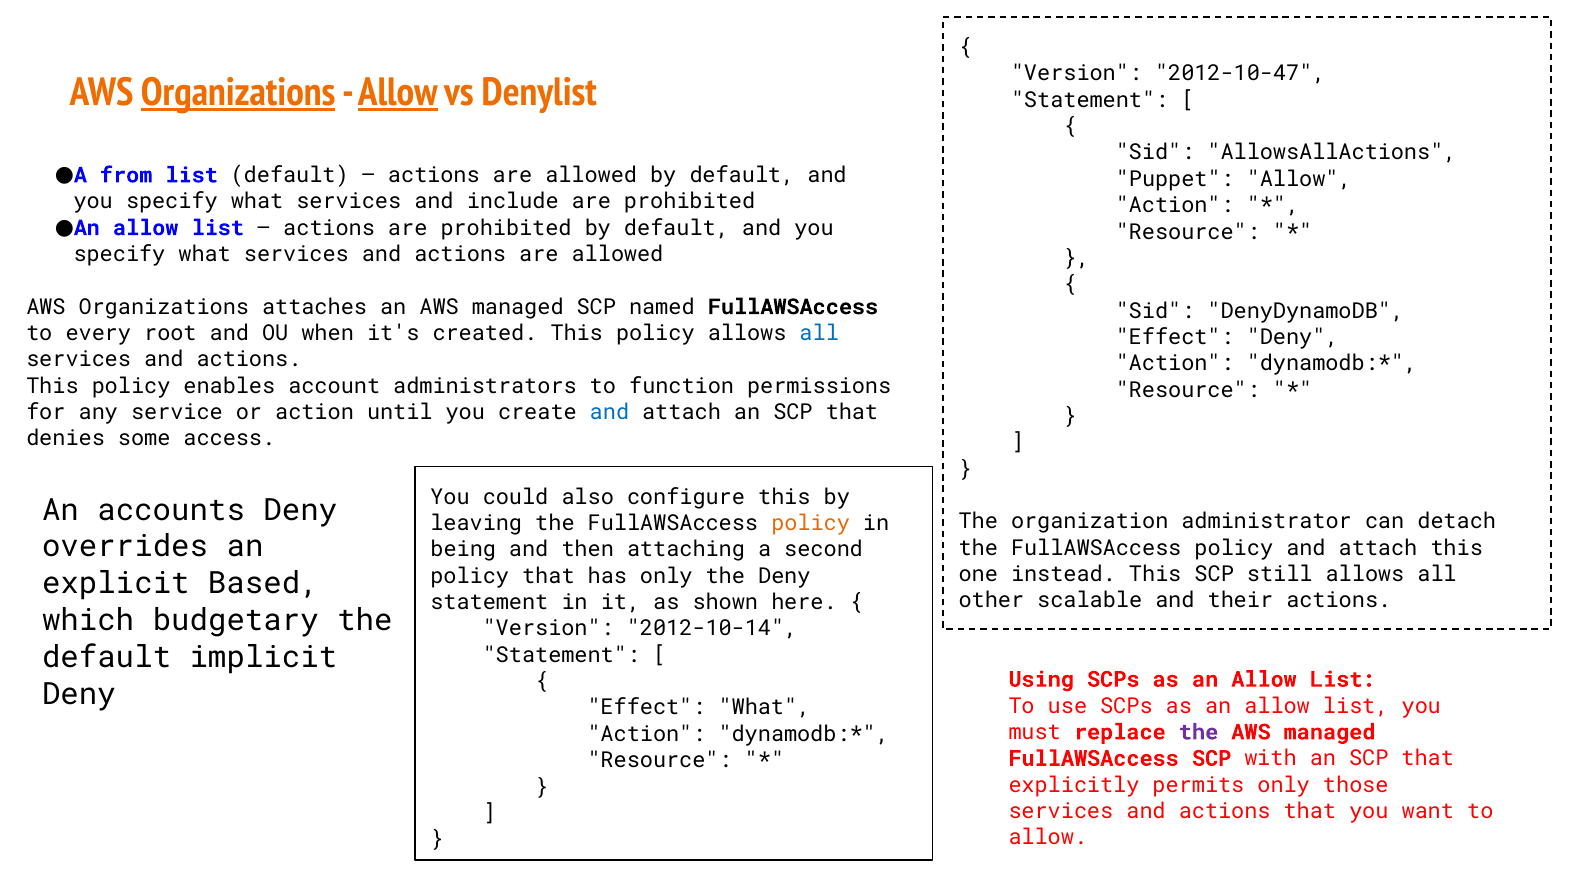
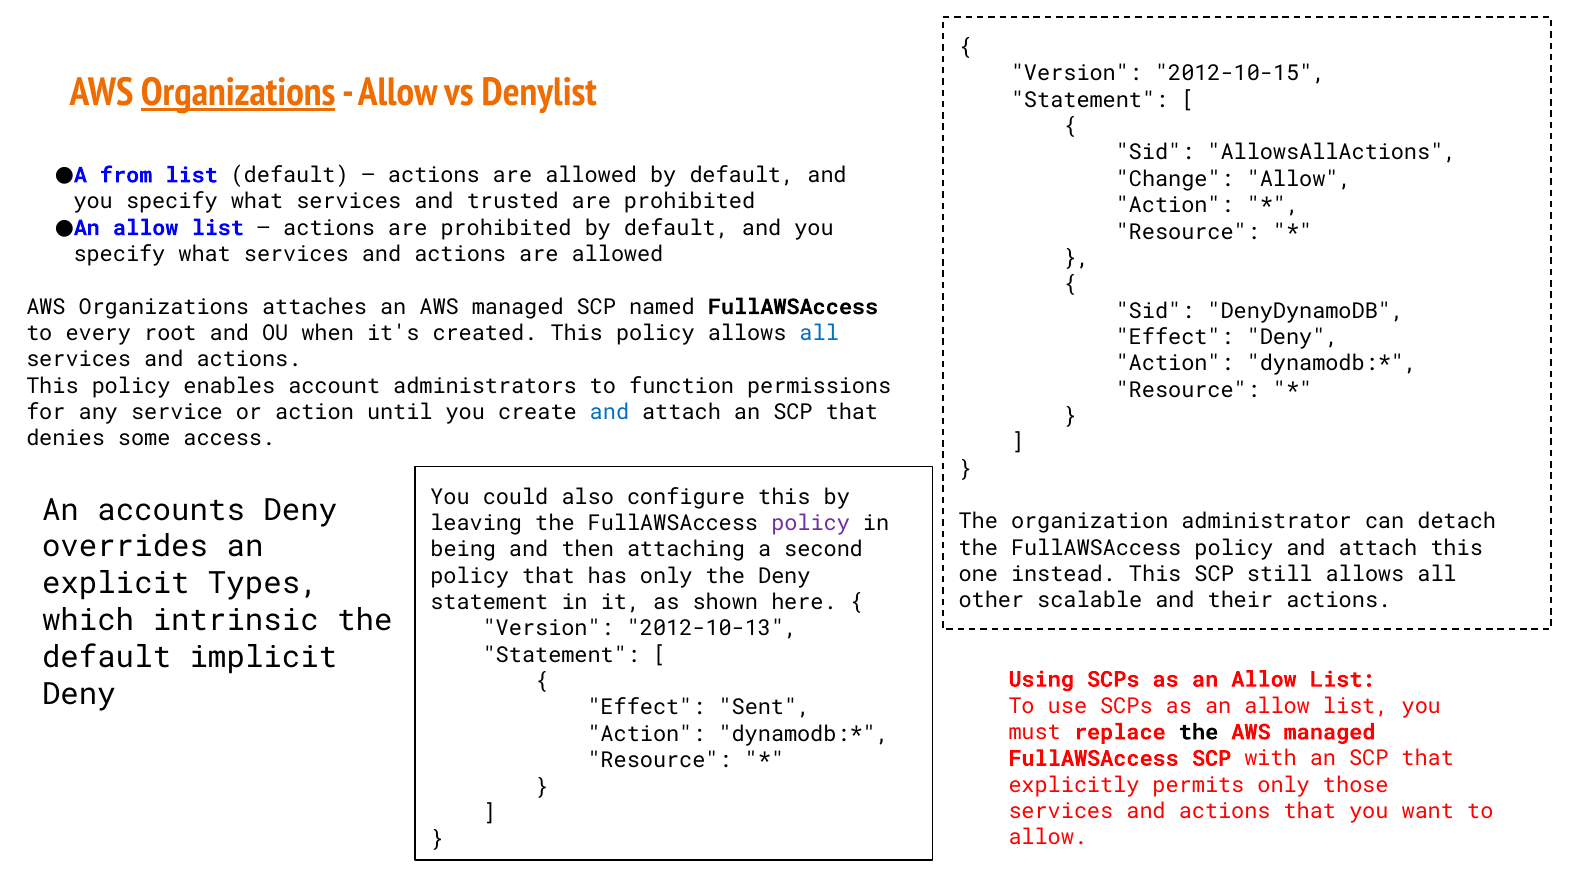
2012-10-47: 2012-10-47 -> 2012-10-15 (1240, 74)
Allow underline: present -> none (398, 93)
Puppet: Puppet -> Change (1175, 179)
include: include -> trusted (513, 202)
policy colour: orange -> purple (811, 523)
Based: Based -> Types (263, 584)
budgetary: budgetary -> intrinsic (236, 621)
2012-10-14: 2012-10-14 -> 2012-10-13 (712, 629)
Effect What: What -> Sent (764, 708)
the colour: purple -> black (1199, 732)
